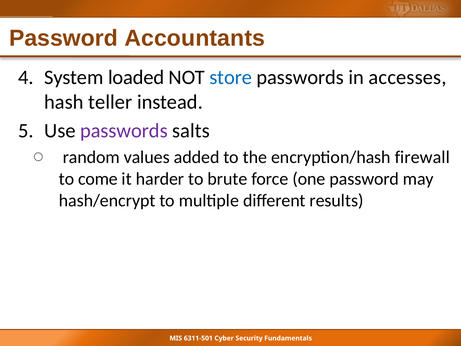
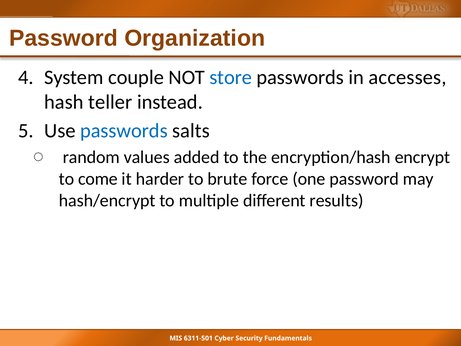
Accountants: Accountants -> Organization (195, 38)
loaded: loaded -> couple (136, 78)
passwords colour: purple -> blue (124, 131)
firewall: firewall -> encrypt (422, 157)
